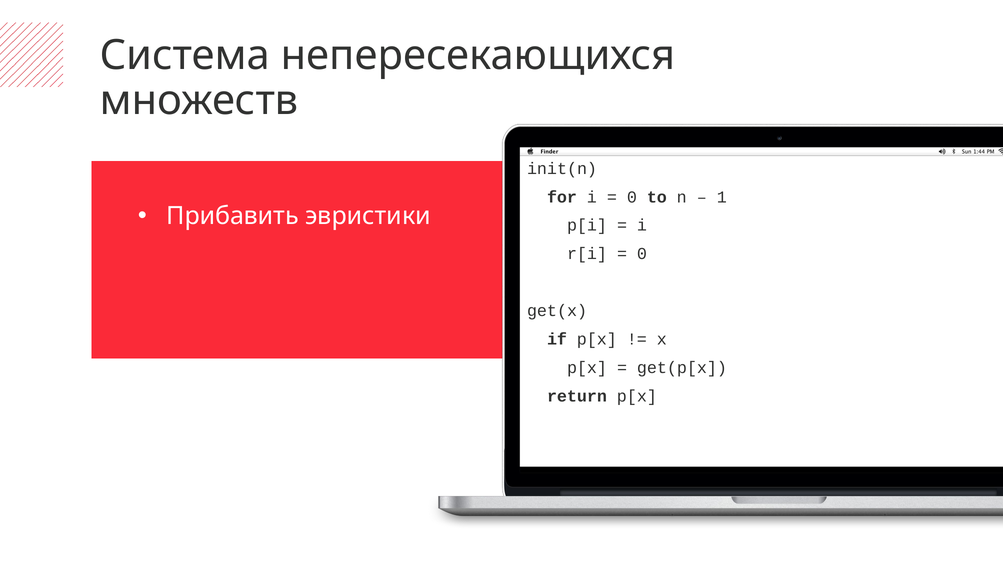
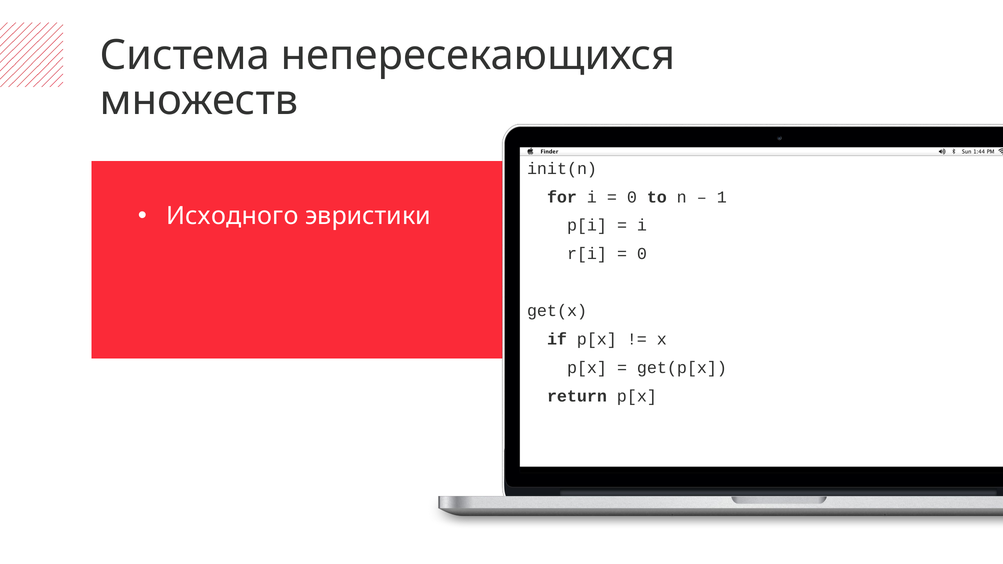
Прибавить: Прибавить -> Исходного (232, 216)
